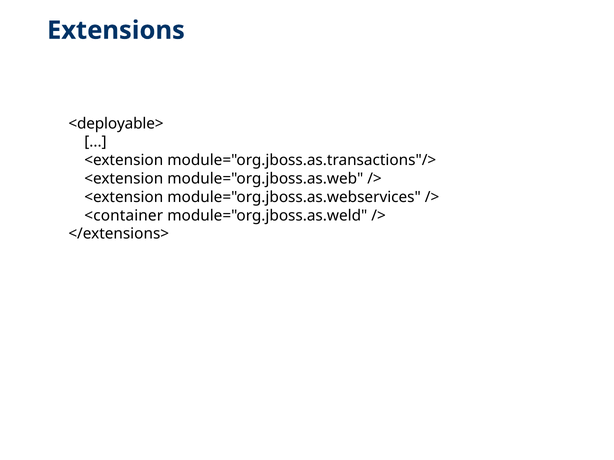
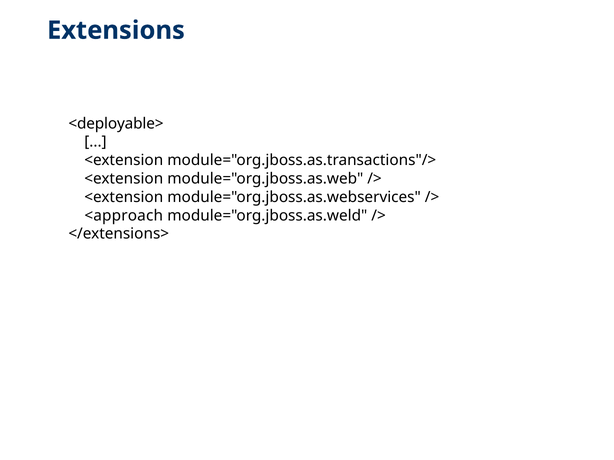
<container: <container -> <approach (124, 216)
